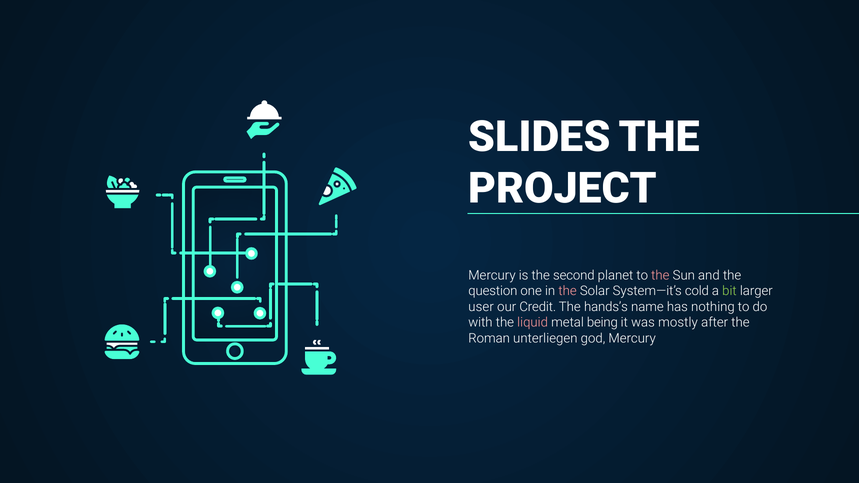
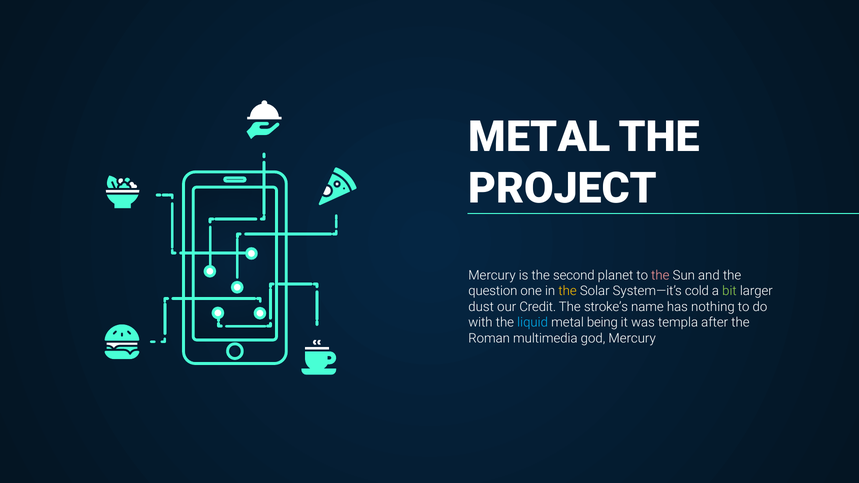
SLIDES: SLIDES -> METAL (539, 137)
the colour: pink -> yellow (568, 291)
user: user -> dust (481, 307)
hands’s: hands’s -> stroke’s (606, 307)
liquid colour: pink -> light blue (533, 323)
mostly: mostly -> templa (678, 323)
unterliegen: unterliegen -> multimedia (545, 338)
